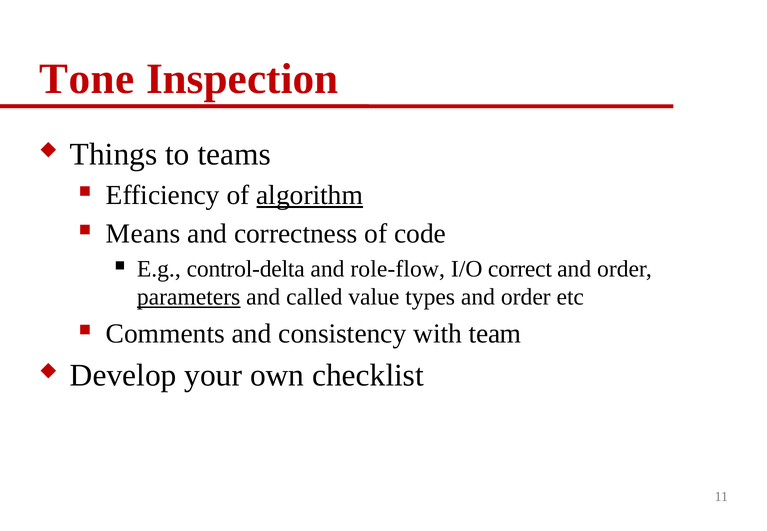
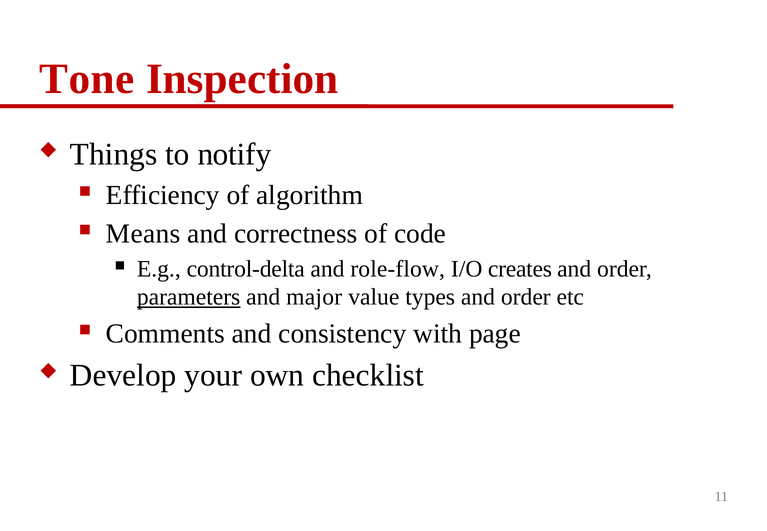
teams: teams -> notify (234, 155)
algorithm underline: present -> none (310, 195)
correct: correct -> creates (520, 269)
called: called -> major (314, 297)
team: team -> page (495, 334)
